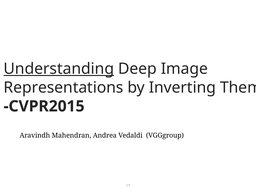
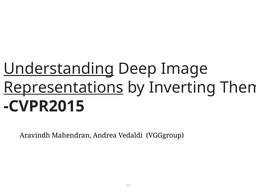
Representations underline: none -> present (63, 88)
